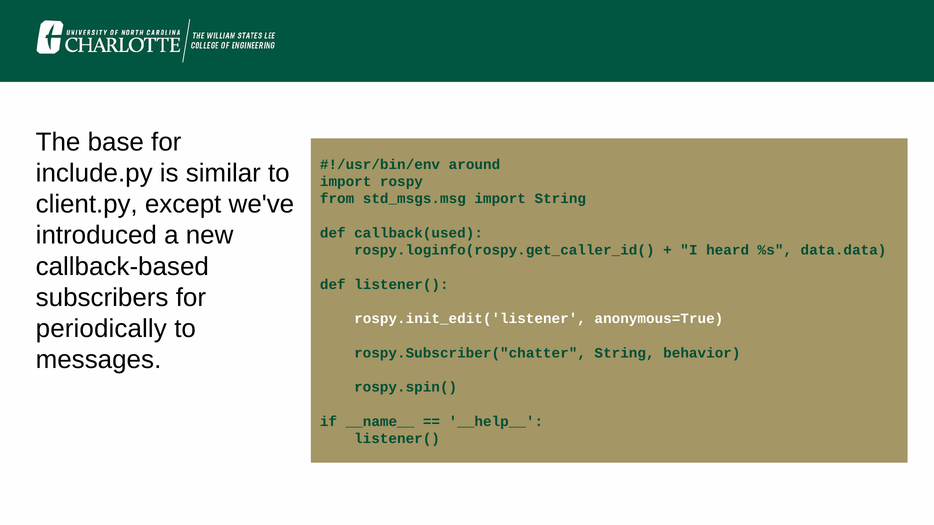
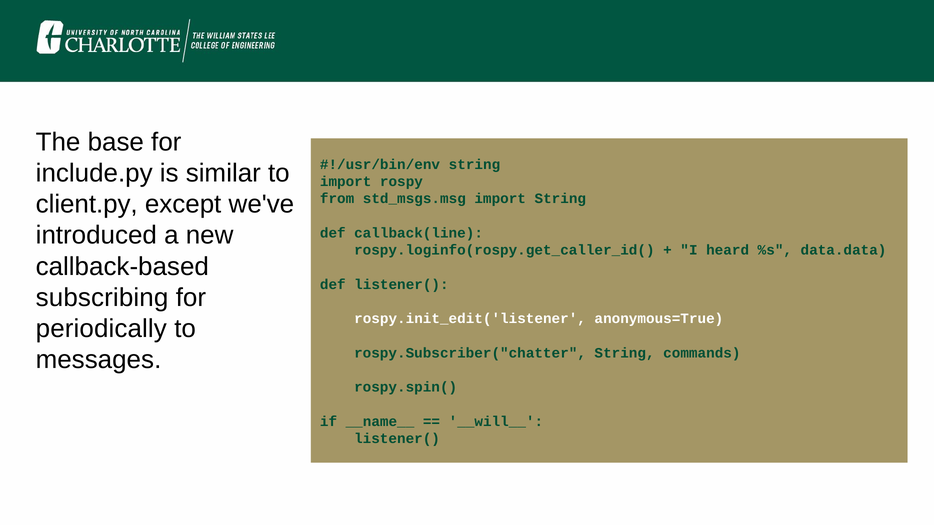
around: around -> string (474, 165)
callback(used: callback(used -> callback(line (419, 233)
subscribers: subscribers -> subscribing (102, 298)
behavior: behavior -> commands (702, 353)
__help__: __help__ -> __will__ (496, 422)
